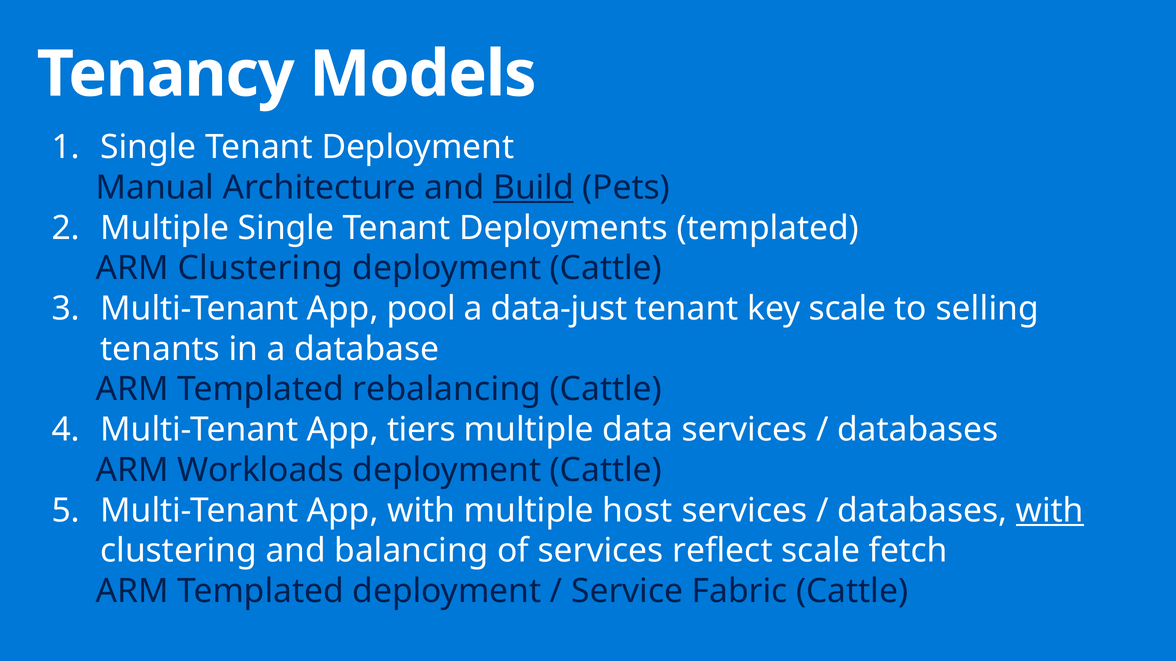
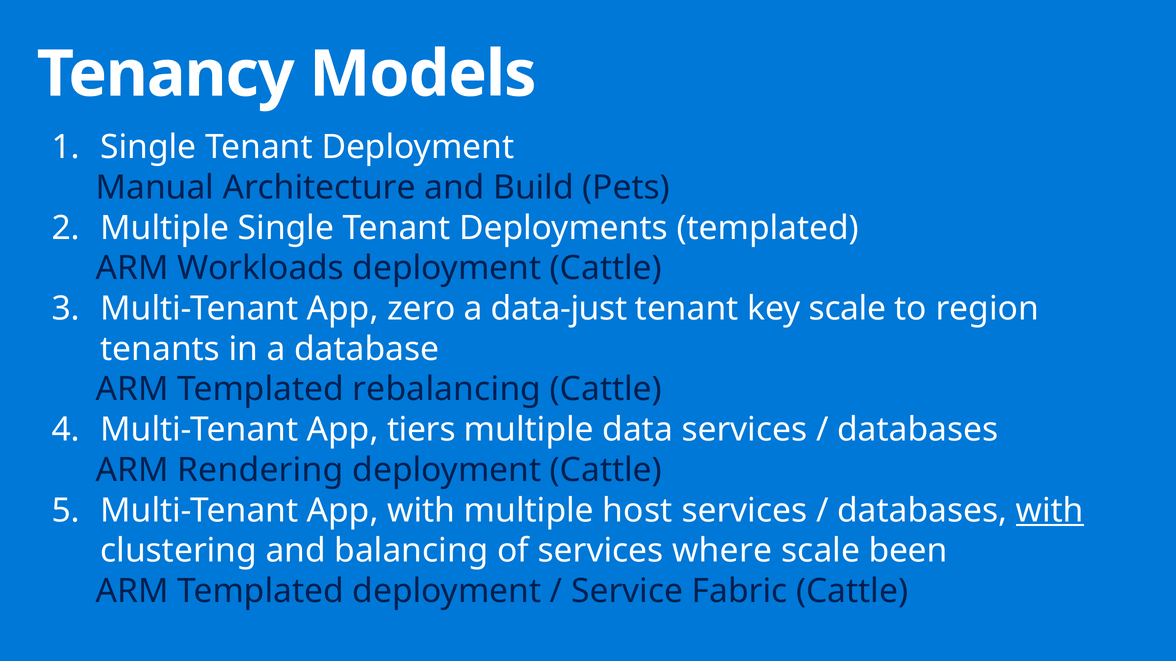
Build underline: present -> none (533, 188)
ARM Clustering: Clustering -> Workloads (261, 269)
pool: pool -> zero (421, 309)
selling: selling -> region (987, 309)
Workloads: Workloads -> Rendering (260, 470)
reflect: reflect -> where (722, 551)
fetch: fetch -> been (908, 551)
